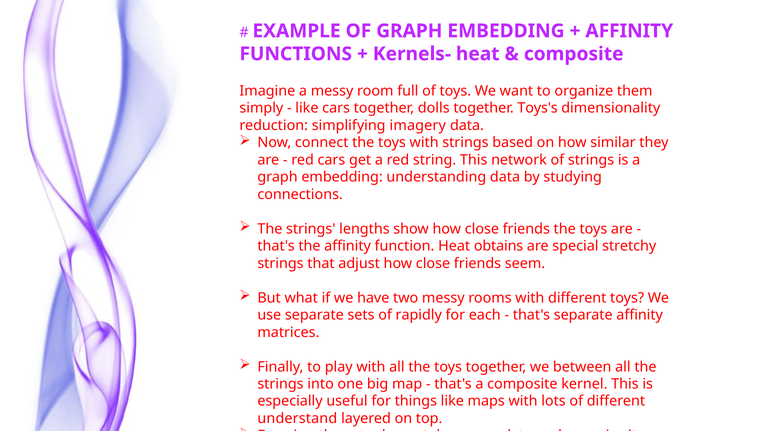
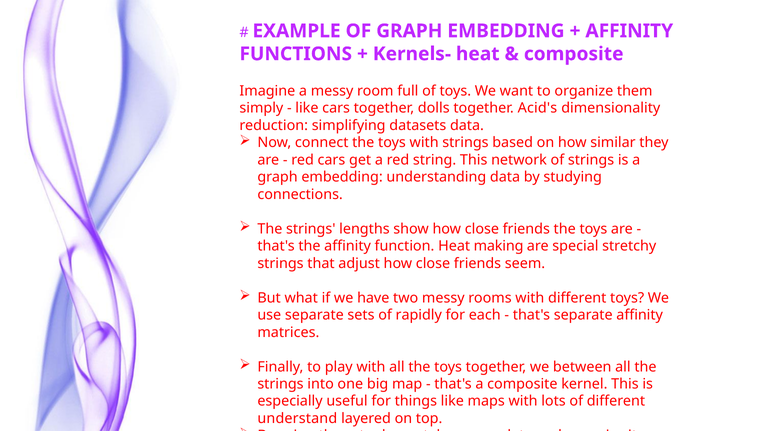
Toys's: Toys's -> Acid's (537, 108)
imagery: imagery -> datasets (418, 125)
Heat obtains: obtains -> making (499, 246)
